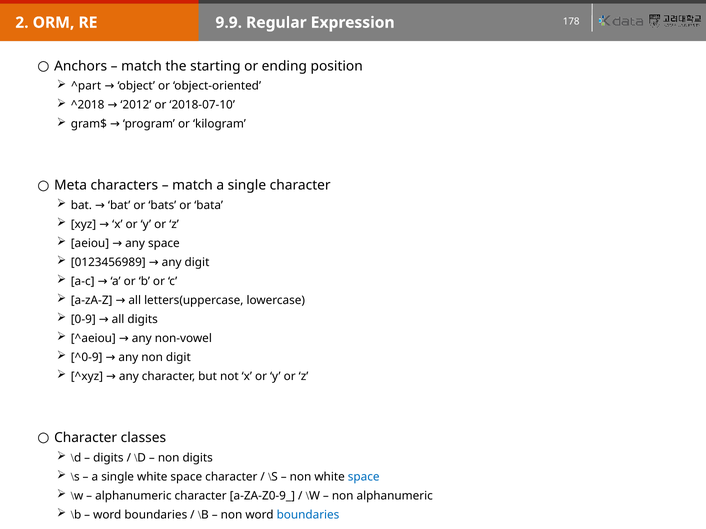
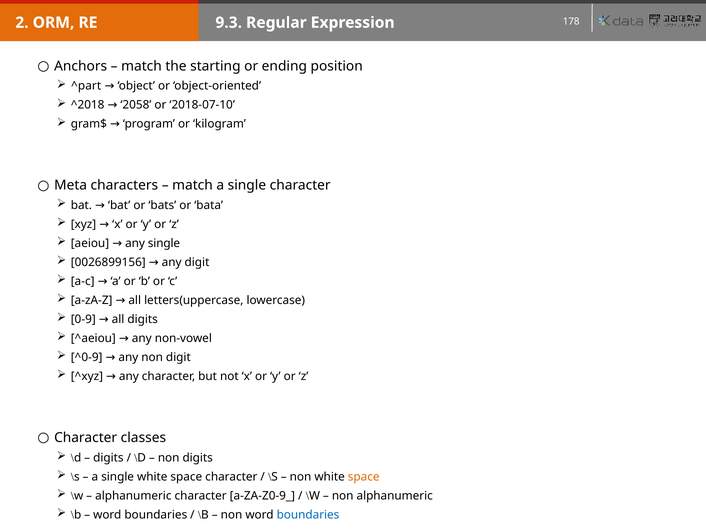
9.9: 9.9 -> 9.3 (229, 23)
2012: 2012 -> 2058 (136, 105)
any space: space -> single (164, 244)
0123456989: 0123456989 -> 0026899156 (108, 263)
space colour: blue -> orange (364, 477)
